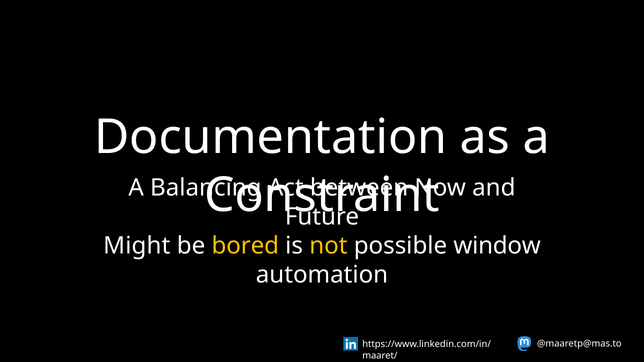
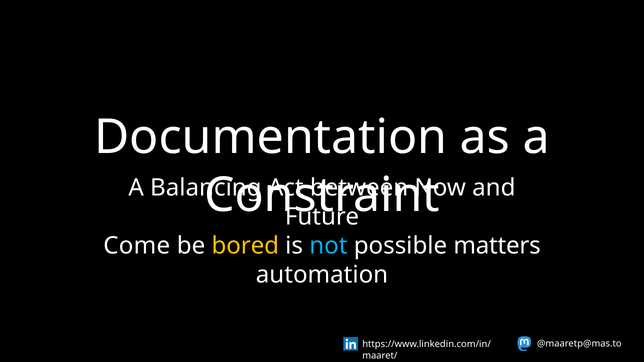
Might: Might -> Come (137, 246)
not colour: yellow -> light blue (328, 246)
window: window -> matters (497, 246)
